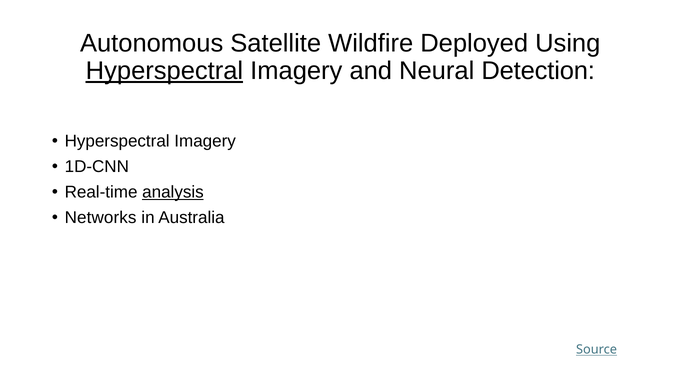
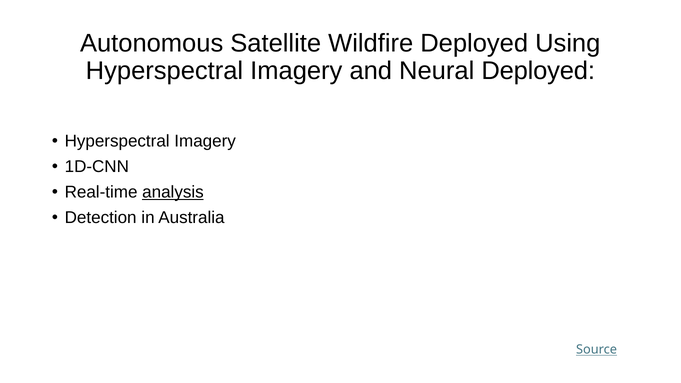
Hyperspectral underline: present -> none (164, 71)
Neural Detection: Detection -> Deployed (538, 71)
Networks: Networks -> Detection (101, 218)
